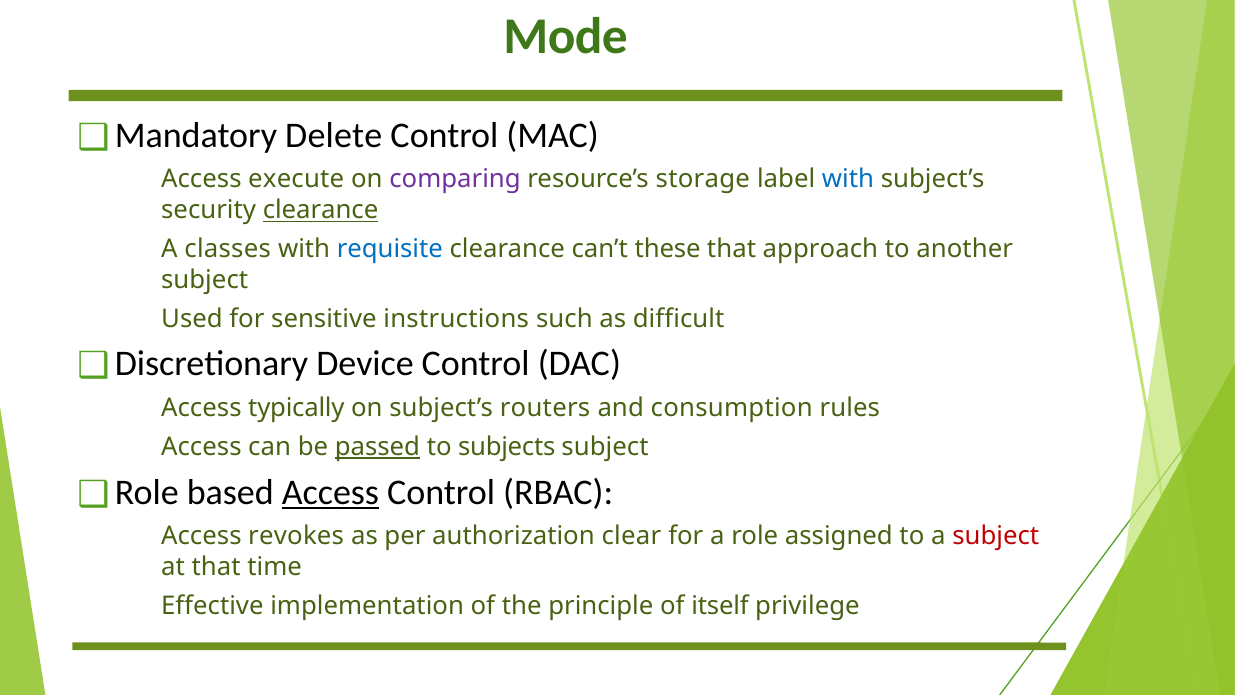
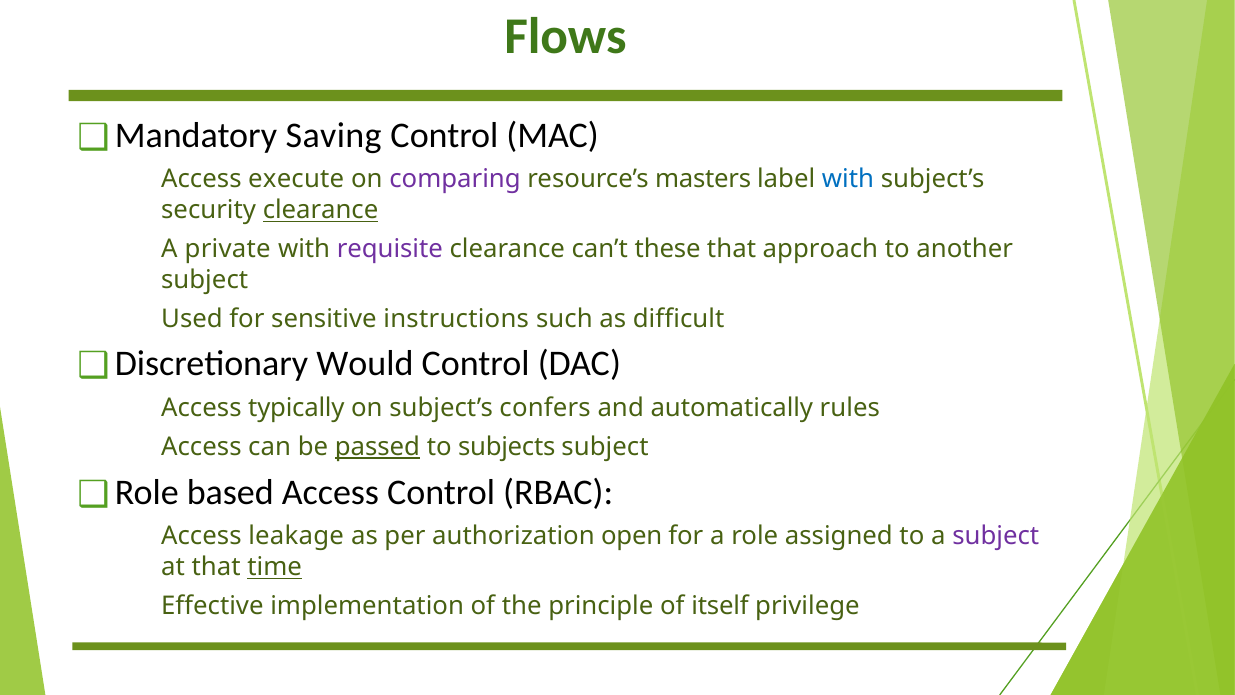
Mode: Mode -> Flows (565, 37)
Delete: Delete -> Saving (334, 135)
storage: storage -> masters (703, 179)
classes: classes -> private (228, 249)
requisite colour: blue -> purple (390, 249)
Device: Device -> Would (365, 364)
routers: routers -> confers (545, 408)
consumption: consumption -> automatically (732, 408)
Access underline: present -> none (330, 492)
revokes: revokes -> leakage (296, 536)
clear: clear -> open (632, 536)
subject colour: red -> purple (996, 536)
time underline: none -> present (275, 567)
